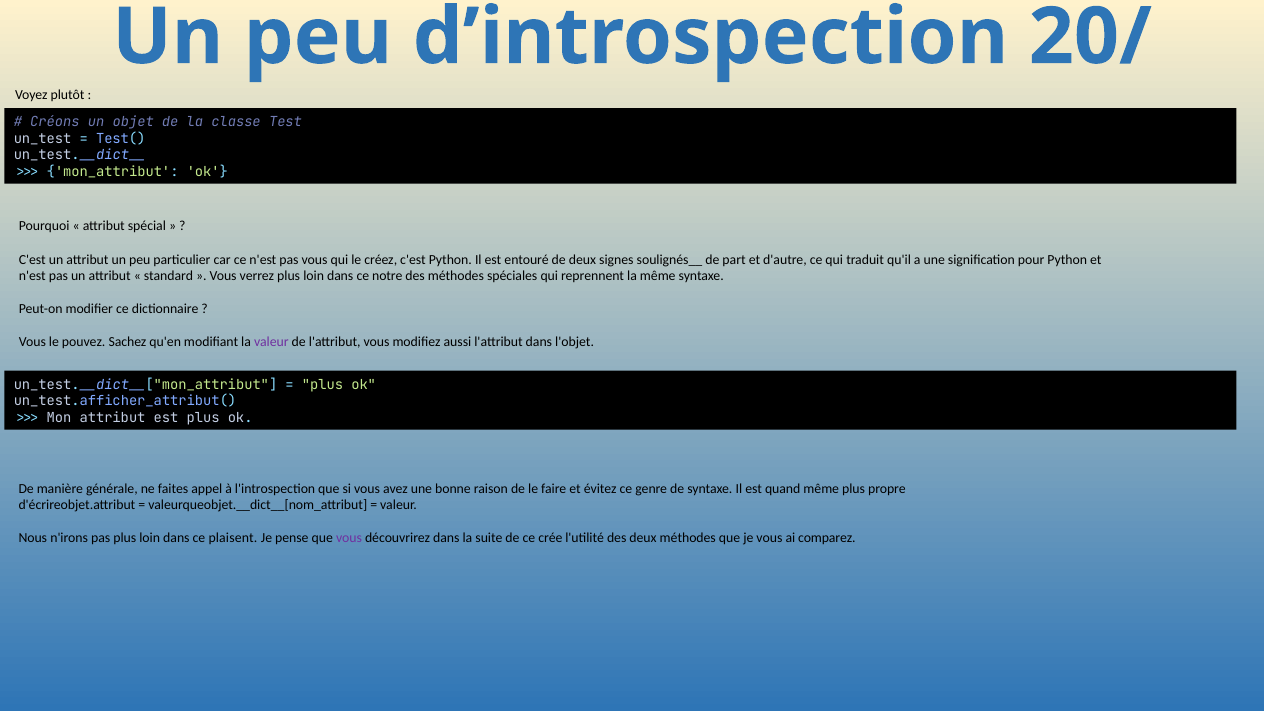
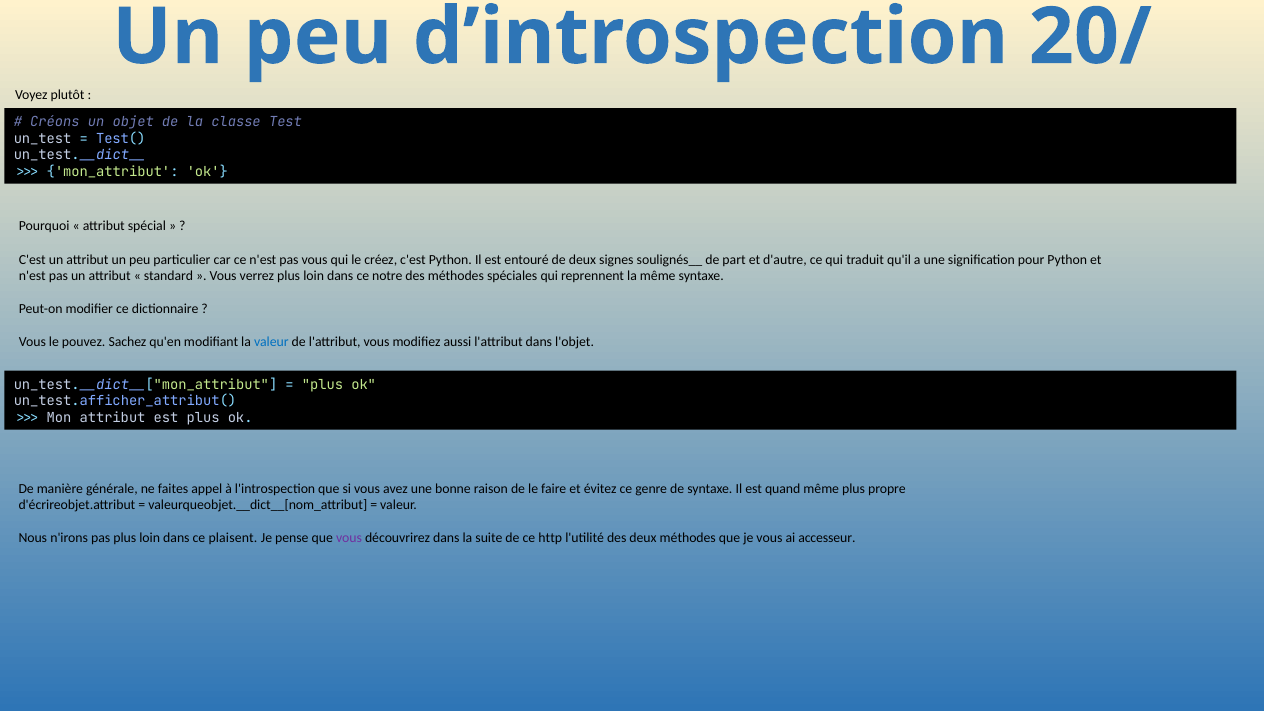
valeur colour: purple -> blue (271, 342)
crée: crée -> http (550, 538)
comparez: comparez -> accesseur (827, 538)
